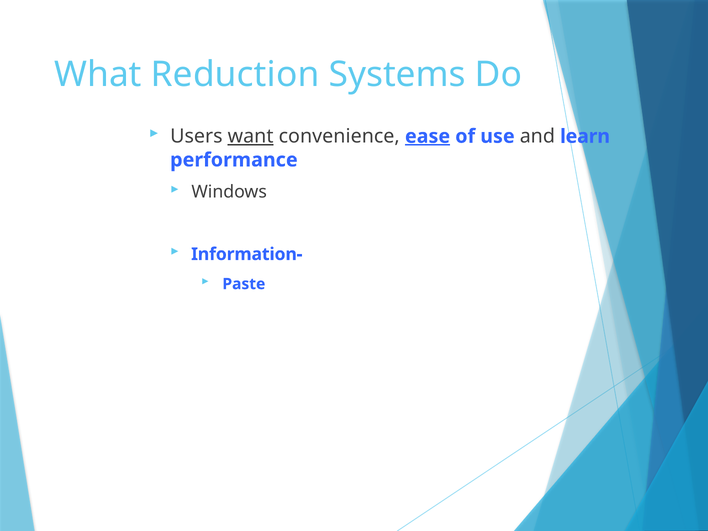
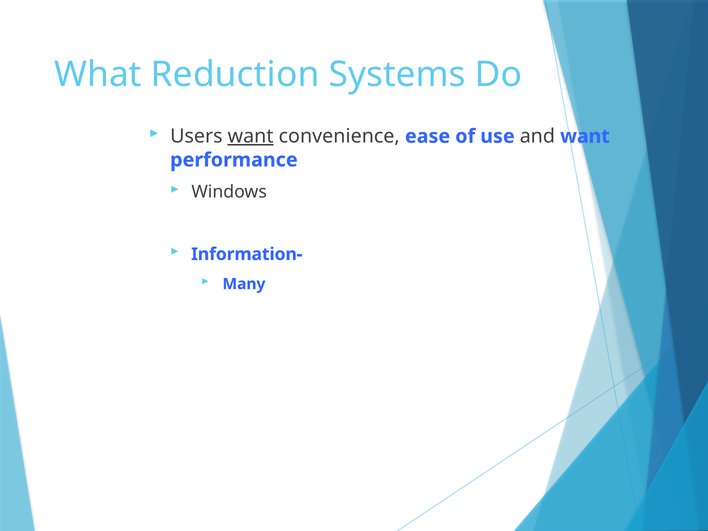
ease underline: present -> none (428, 136)
and learn: learn -> want (585, 136)
Paste: Paste -> Many (244, 284)
